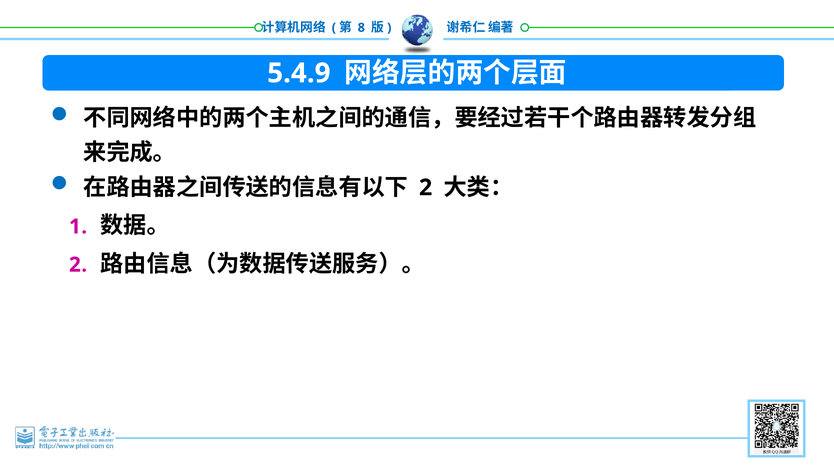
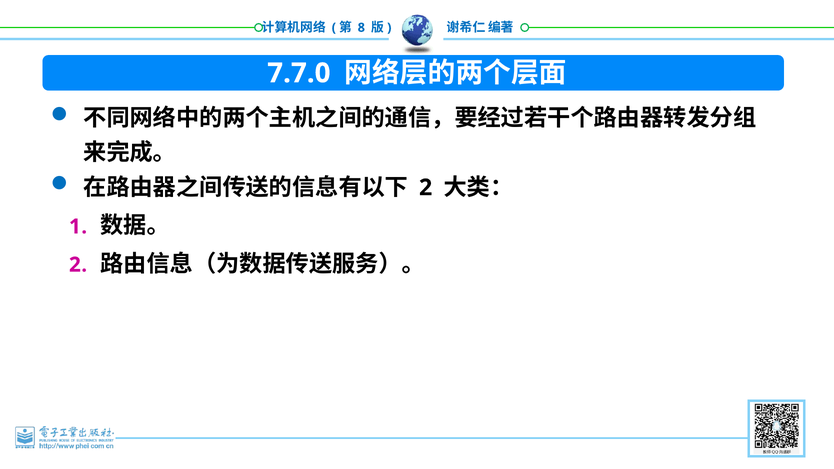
5.4.9: 5.4.9 -> 7.7.0 (299, 73)
